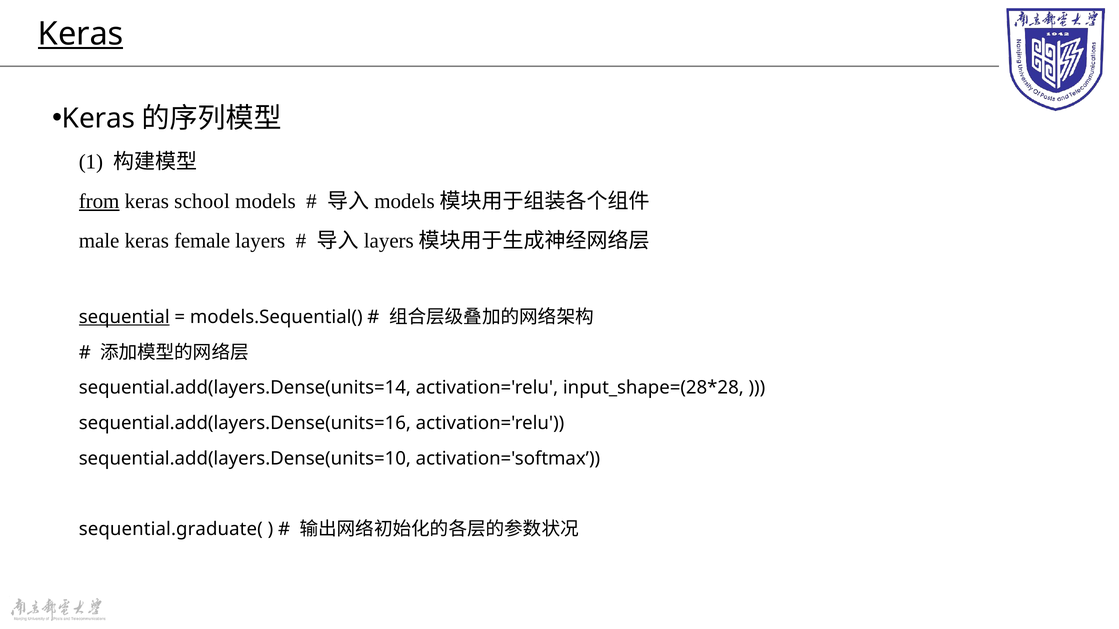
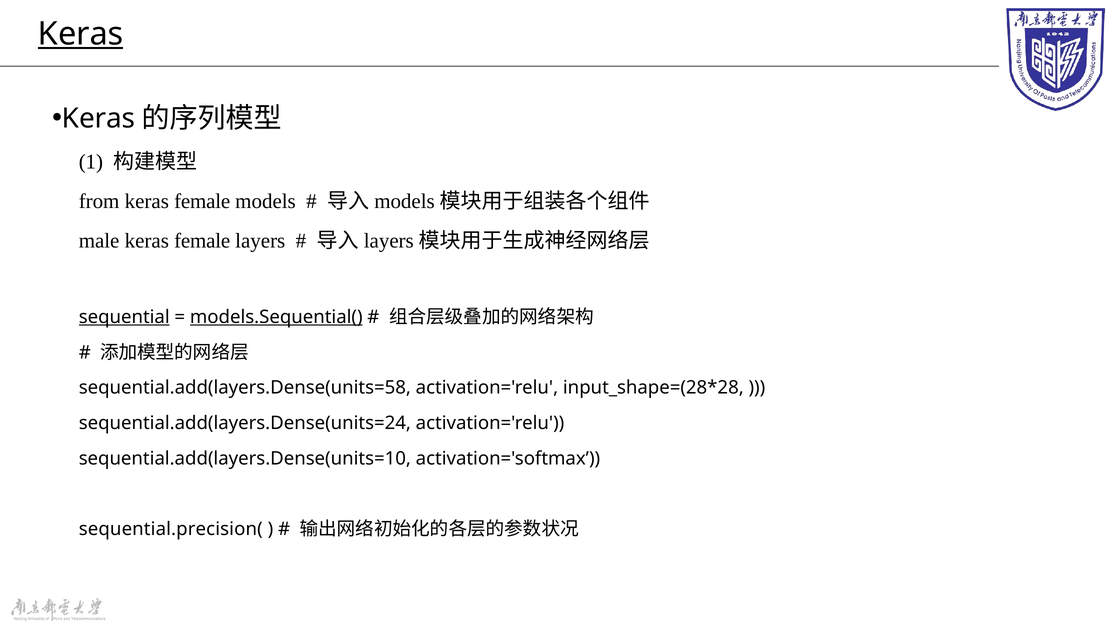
from underline: present -> none (99, 201)
school: school -> female (202, 201)
models.Sequential( underline: none -> present (276, 317)
sequential.add(layers.Dense(units=14: sequential.add(layers.Dense(units=14 -> sequential.add(layers.Dense(units=58 (245, 388)
sequential.add(layers.Dense(units=16: sequential.add(layers.Dense(units=16 -> sequential.add(layers.Dense(units=24 (245, 423)
sequential.graduate(: sequential.graduate( -> sequential.precision( (171, 529)
